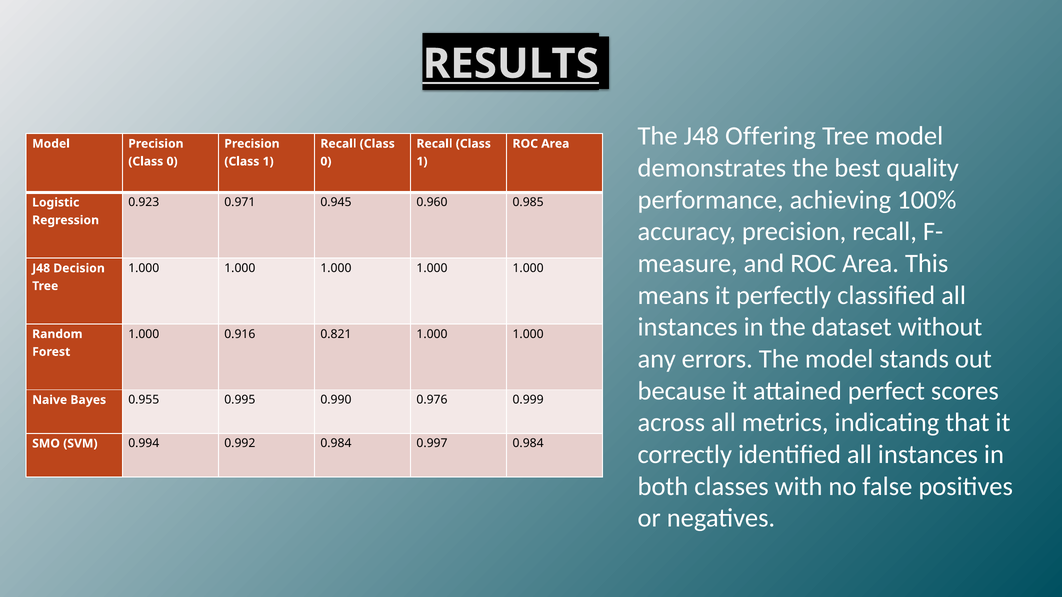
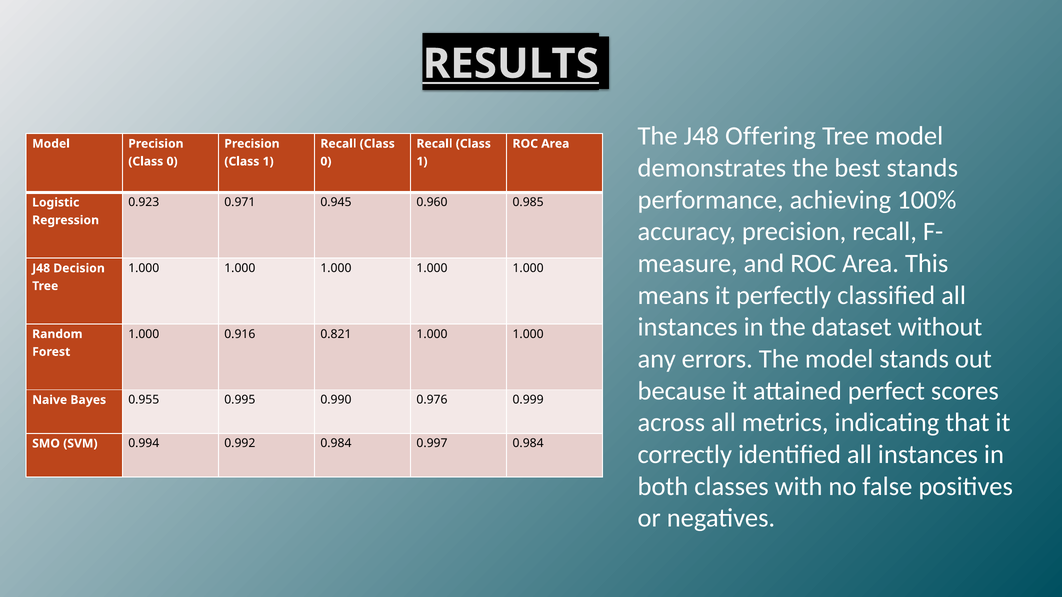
best quality: quality -> stands (922, 168)
